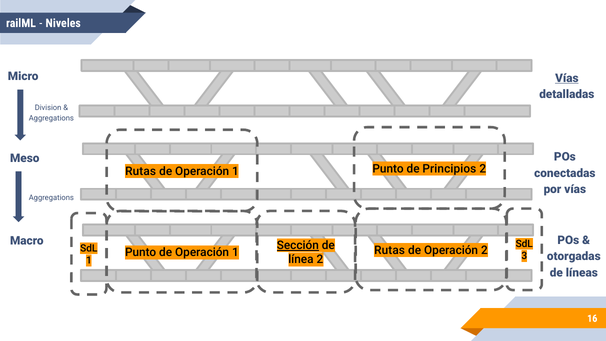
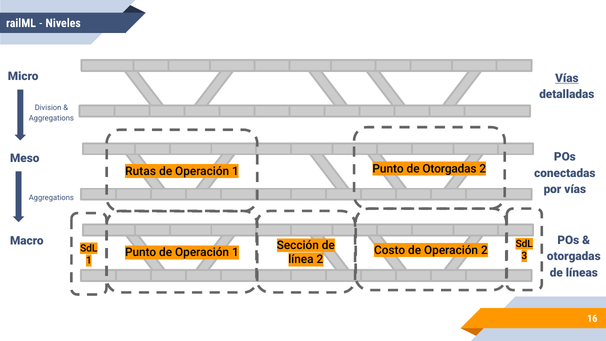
de Principios: Principios -> Otorgadas (450, 169)
Sección underline: present -> none (298, 245)
1 Rutas: Rutas -> Costo (390, 250)
